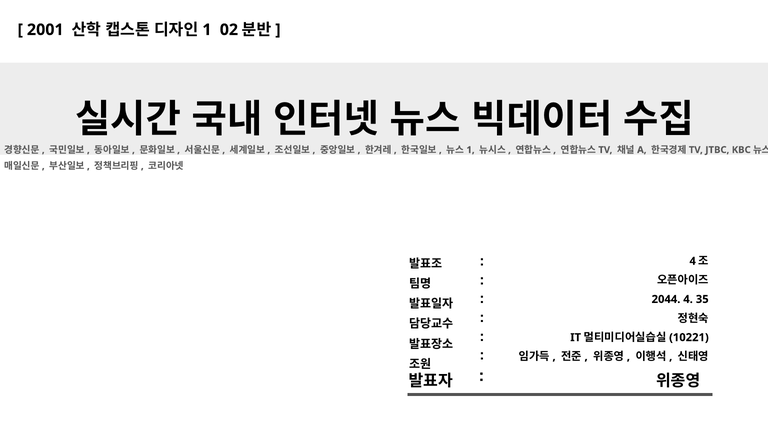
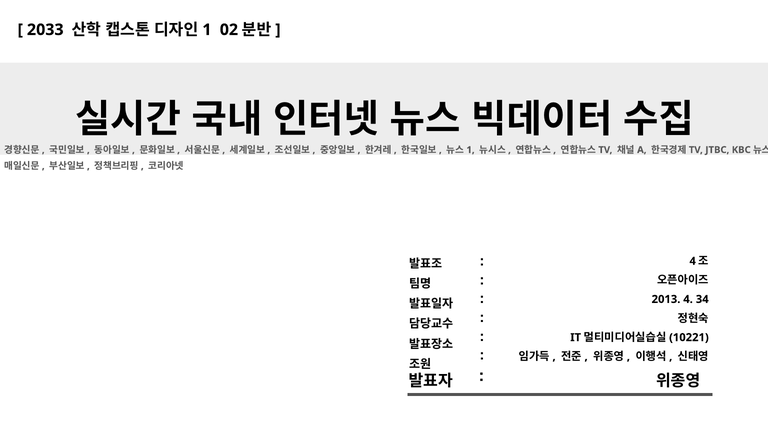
2001: 2001 -> 2033 (45, 30)
2044: 2044 -> 2013 (666, 299)
35: 35 -> 34 (702, 299)
